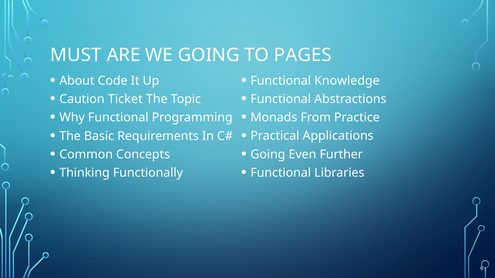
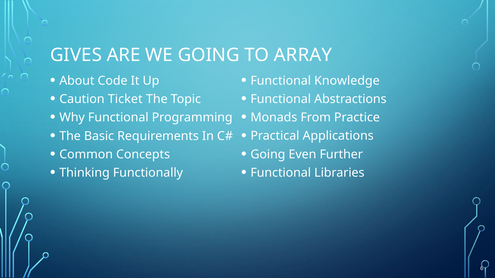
MUST: MUST -> GIVES (76, 55)
PAGES: PAGES -> ARRAY (303, 55)
